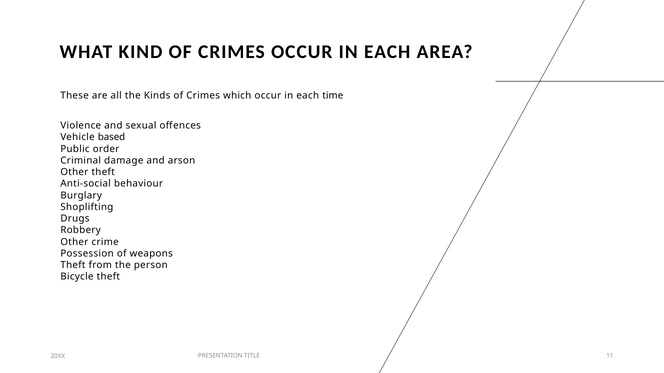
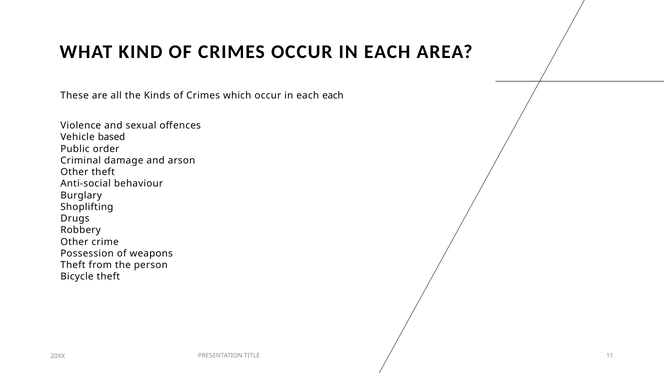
each time: time -> each (333, 96)
